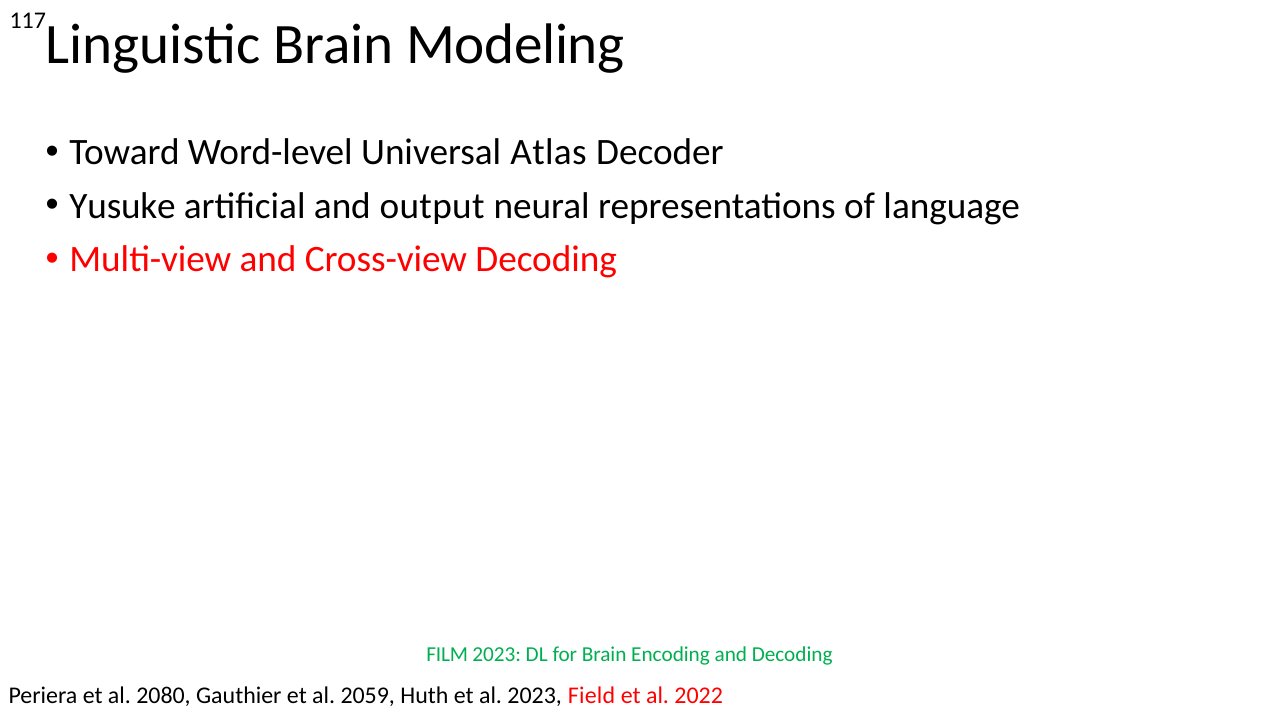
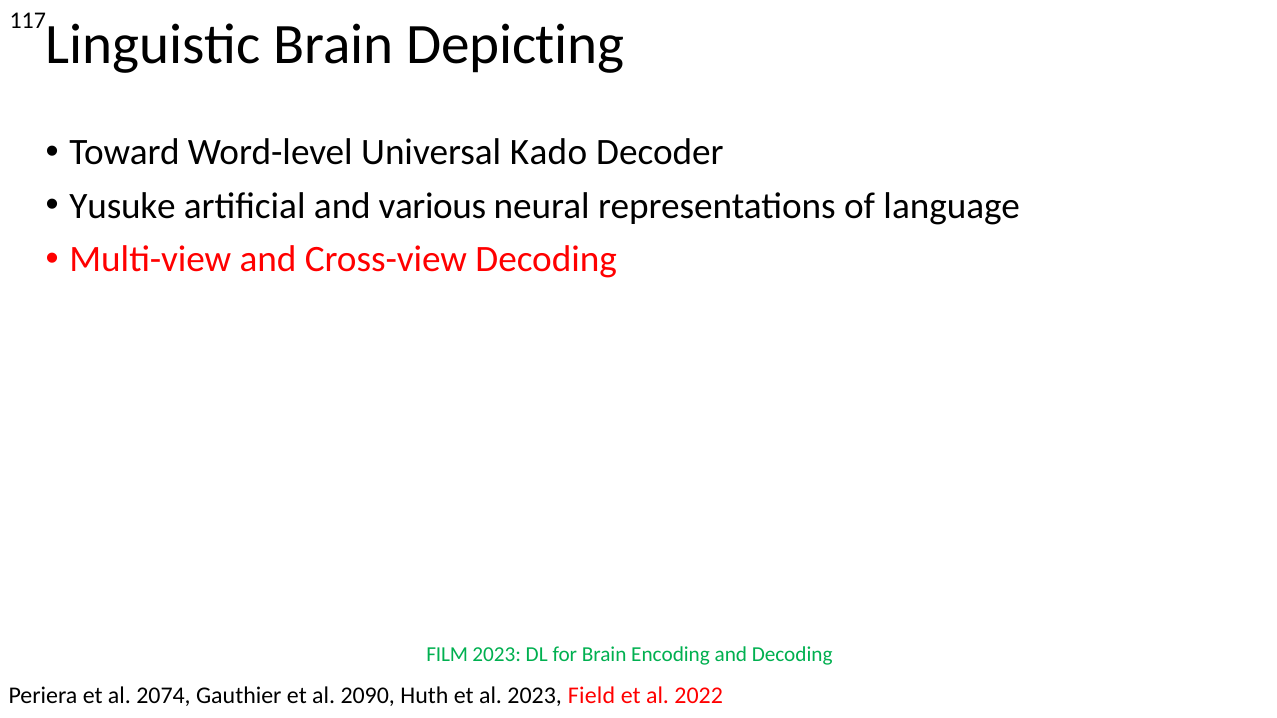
Modeling: Modeling -> Depicting (515, 45)
Atlas: Atlas -> Kado (549, 152)
output: output -> various (432, 206)
2080: 2080 -> 2074 (163, 696)
2059: 2059 -> 2090 (368, 696)
